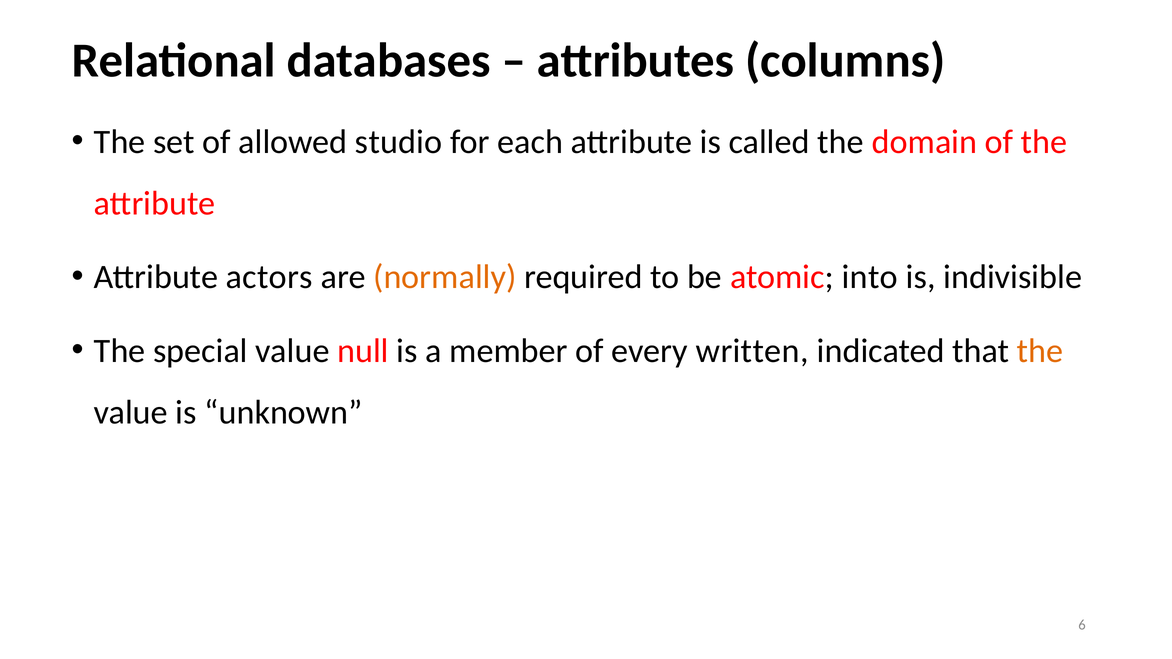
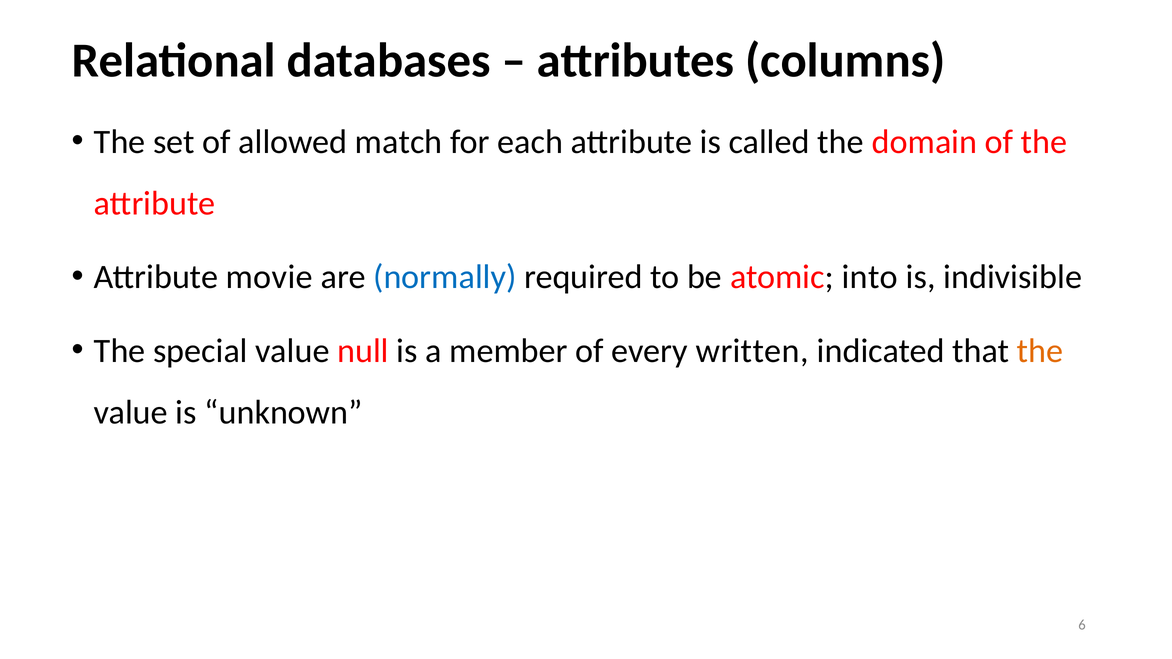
studio: studio -> match (399, 142)
actors: actors -> movie (269, 277)
normally colour: orange -> blue (445, 277)
